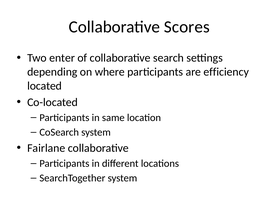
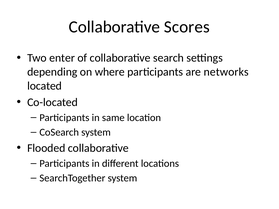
efficiency: efficiency -> networks (226, 72)
Fairlane: Fairlane -> Flooded (46, 148)
